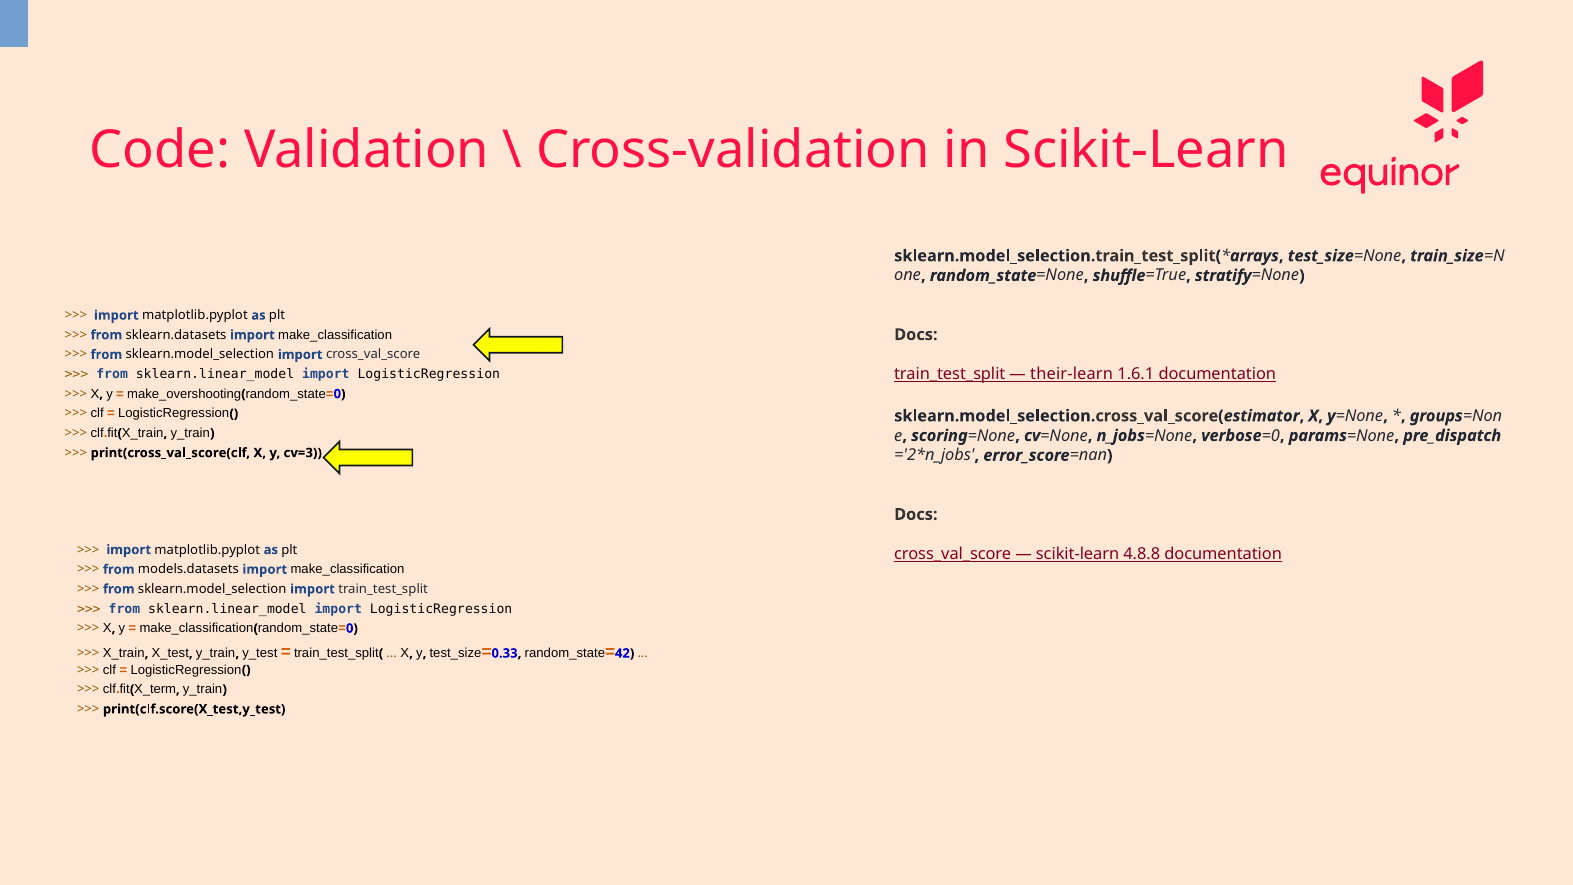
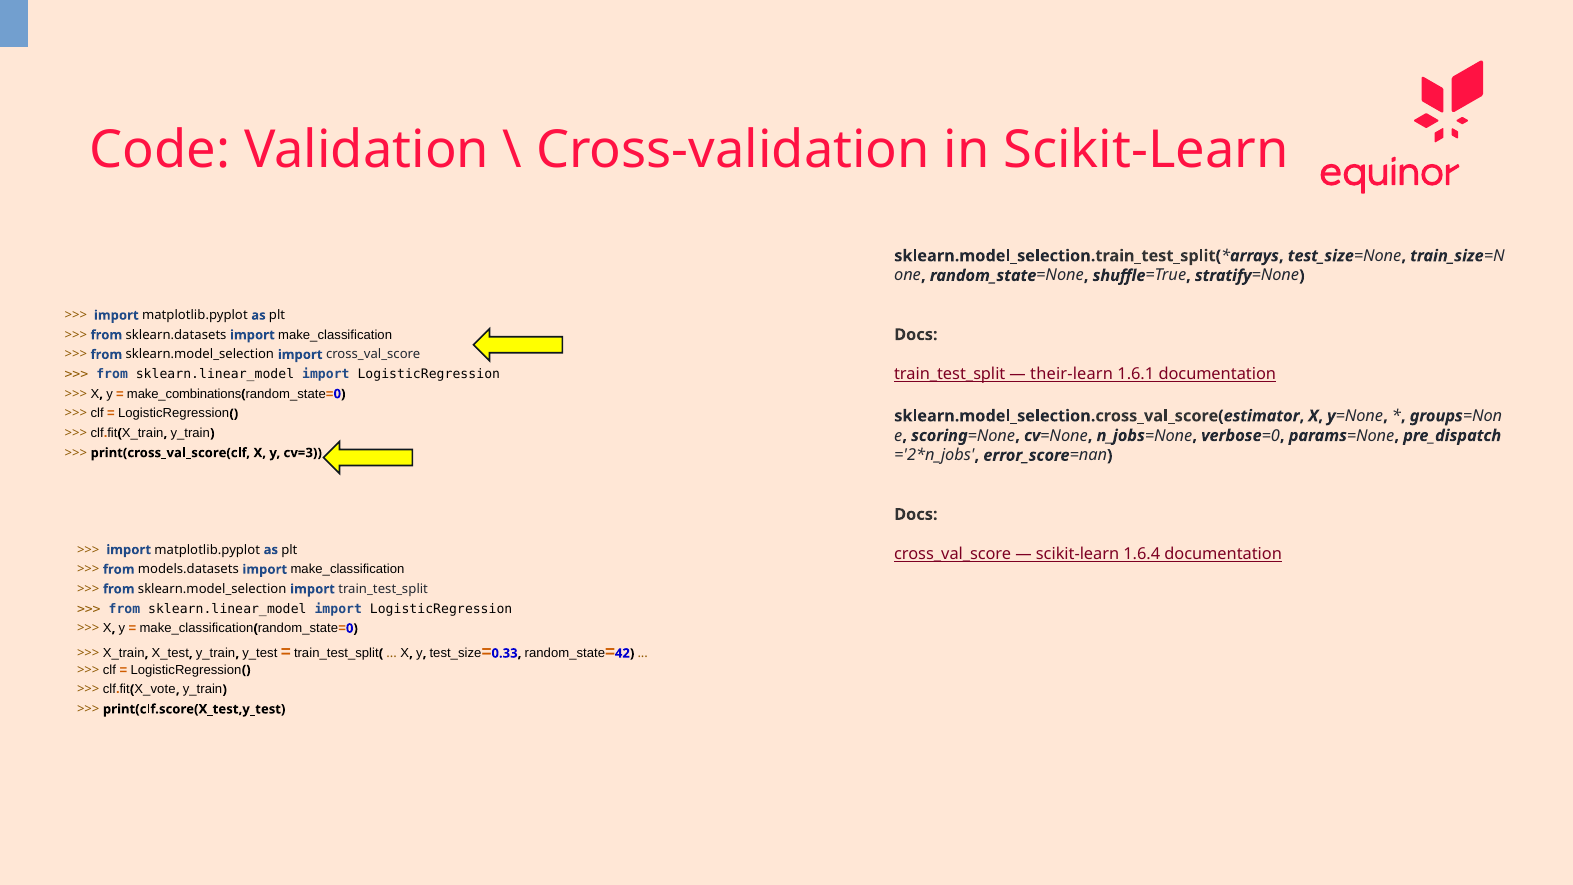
make_overshooting: make_overshooting -> make_combinations (184, 394)
4.8.8: 4.8.8 -> 1.6.4 (1142, 554)
X_term: X_term -> X_vote (155, 689)
